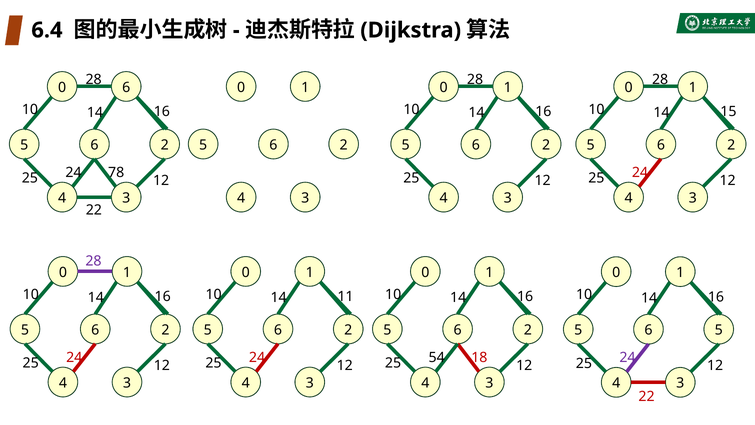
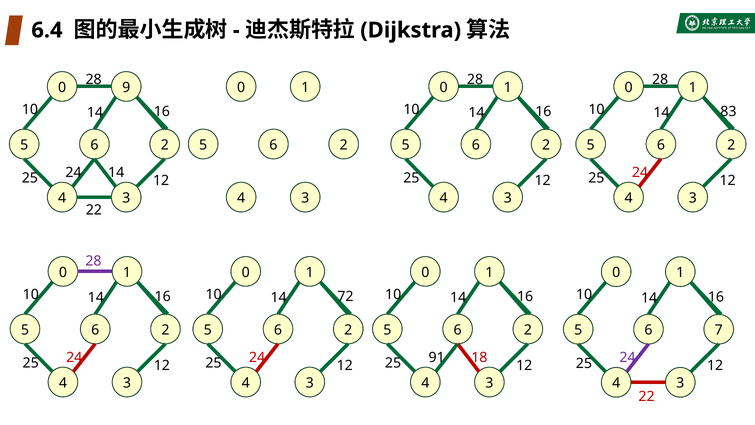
0 6: 6 -> 9 (126, 87)
15: 15 -> 83 (728, 112)
24 78: 78 -> 14 (116, 172)
11: 11 -> 72 (346, 296)
5 6 5: 5 -> 7 (719, 330)
54: 54 -> 91 (437, 357)
